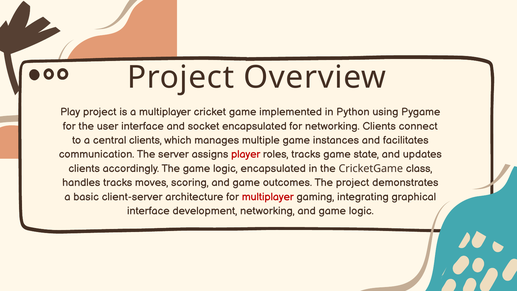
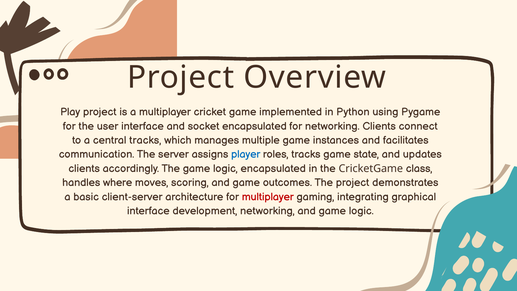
central clients: clients -> tracks (145, 140)
player colour: red -> blue (246, 154)
handles tracks: tracks -> where (118, 183)
